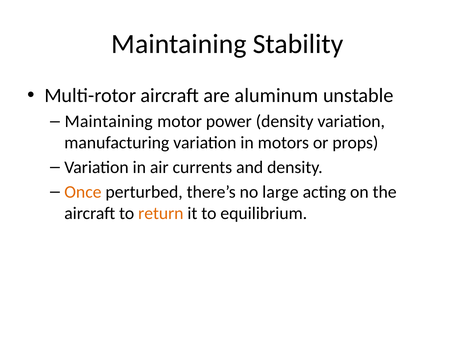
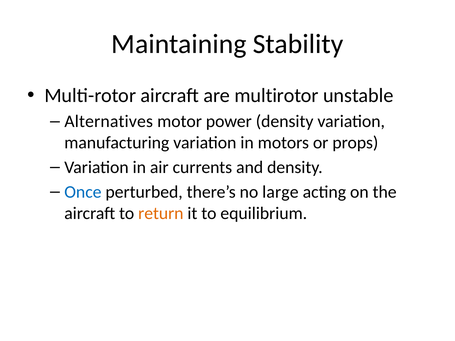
aluminum: aluminum -> multirotor (277, 95)
Maintaining: Maintaining -> Alternatives (109, 122)
Once colour: orange -> blue (83, 192)
